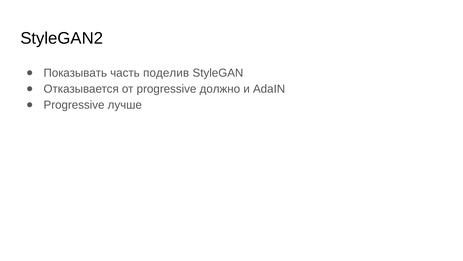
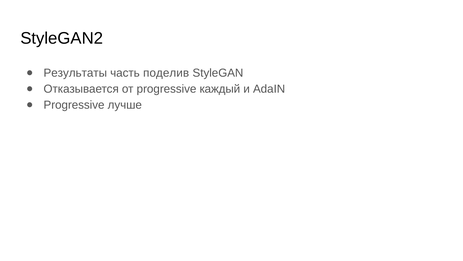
Показывать: Показывать -> Результаты (75, 73)
должно: должно -> каждый (220, 89)
